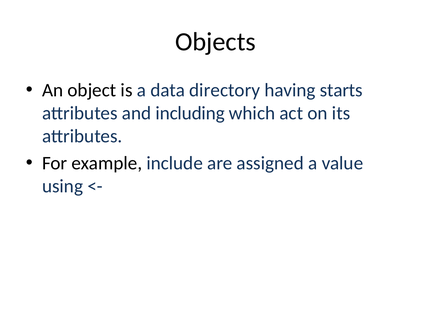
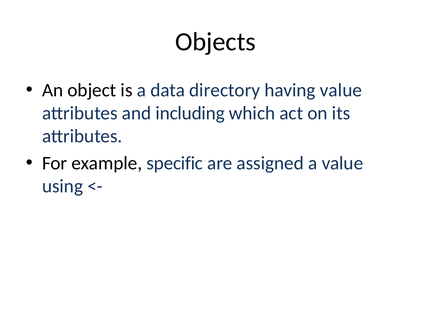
having starts: starts -> value (341, 90)
include: include -> specific (175, 163)
